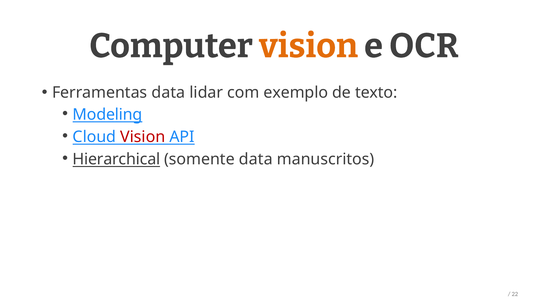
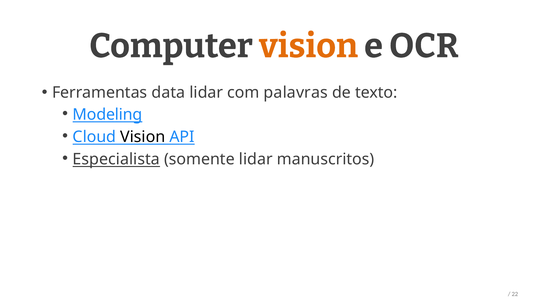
exemplo: exemplo -> palavras (296, 93)
Vision colour: red -> black (143, 137)
Hierarchical: Hierarchical -> Especialista (116, 159)
somente data: data -> lidar (256, 159)
